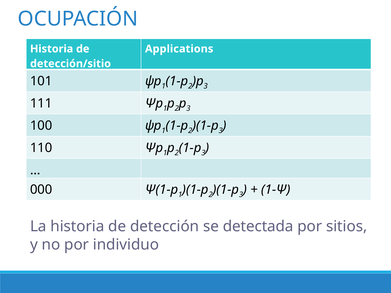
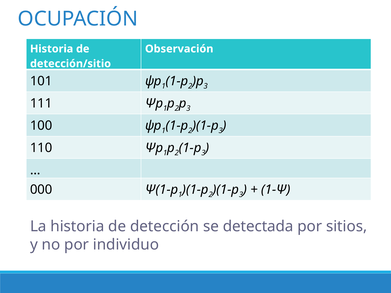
Applications: Applications -> Observación (179, 49)
